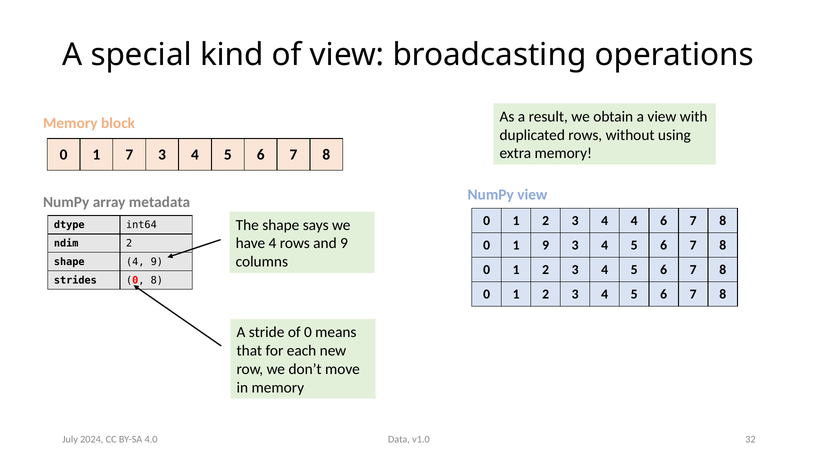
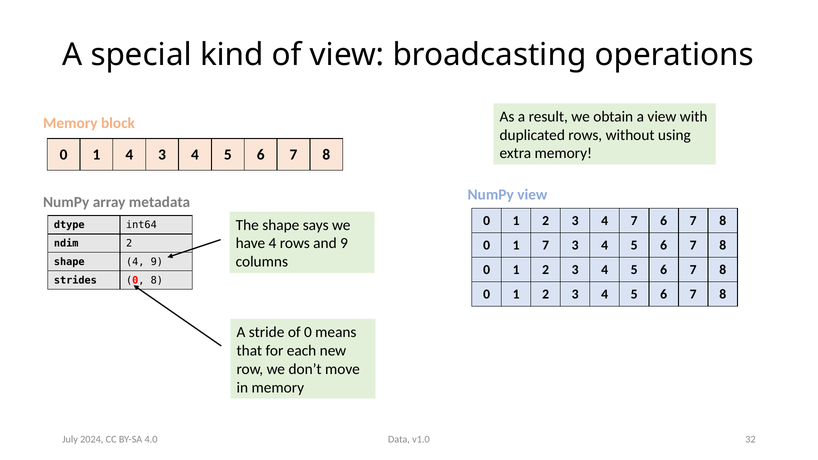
1 7: 7 -> 4 (129, 155)
4 4: 4 -> 7 (634, 221)
1 9: 9 -> 7 (546, 245)
